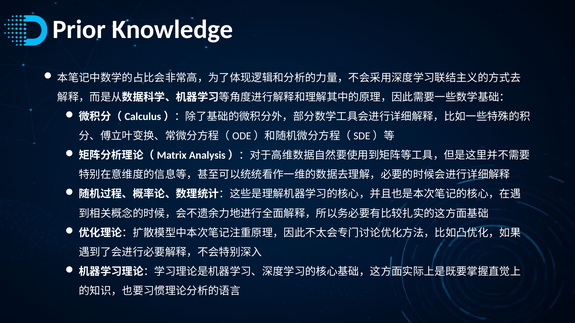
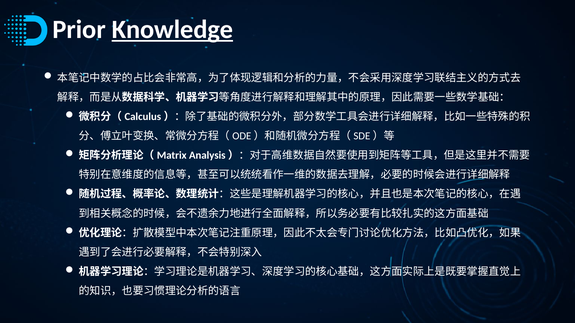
Knowledge underline: none -> present (172, 30)
